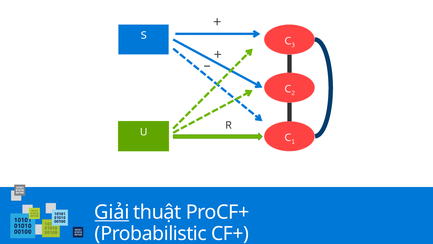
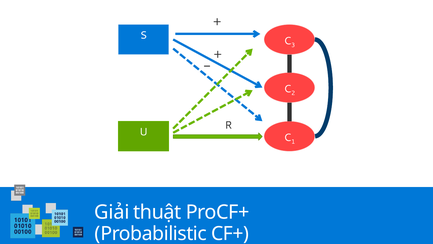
Giải underline: present -> none (112, 212)
